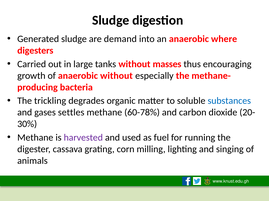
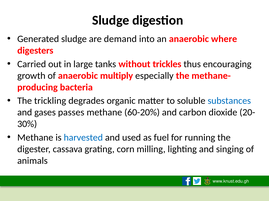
masses: masses -> trickles (167, 64)
anaerobic without: without -> multiply (117, 76)
settles: settles -> passes (71, 113)
60-78%: 60-78% -> 60-20% (142, 113)
harvested colour: purple -> blue (83, 138)
